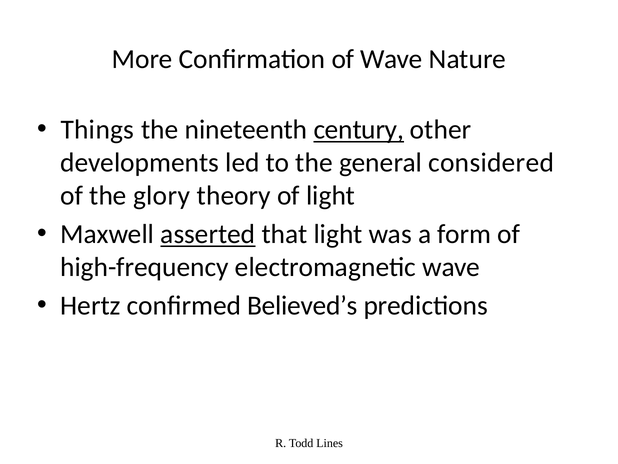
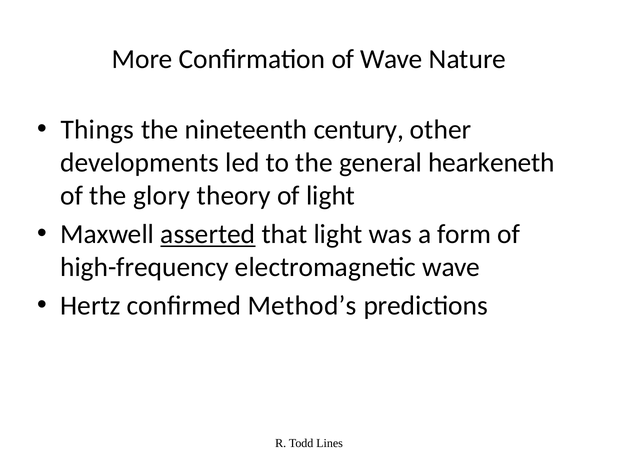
century underline: present -> none (359, 130)
considered: considered -> hearkeneth (491, 163)
Believed’s: Believed’s -> Method’s (302, 305)
